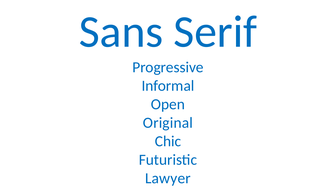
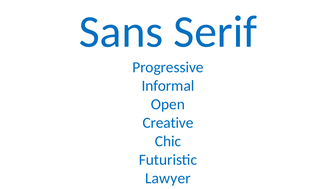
Original: Original -> Creative (168, 123)
